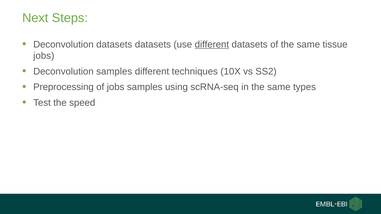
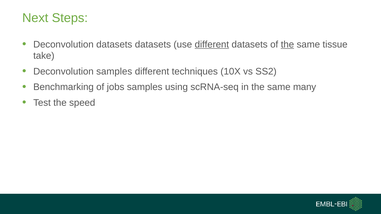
the underline: none -> present (287, 44)
jobs: jobs -> take (44, 56)
Preprocessing: Preprocessing -> Benchmarking (63, 87)
types: types -> many (305, 87)
